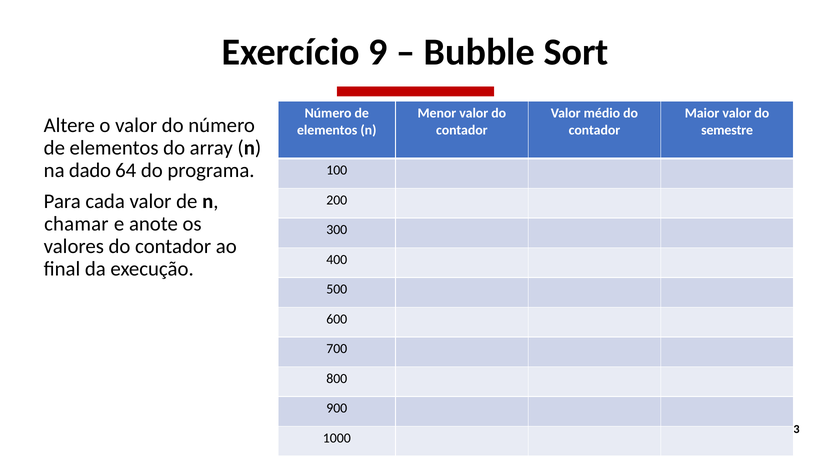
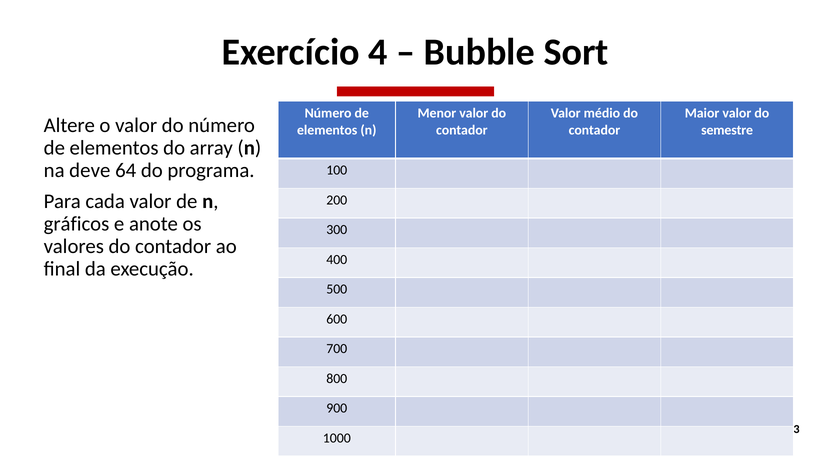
9: 9 -> 4 (378, 52)
dado: dado -> deve (90, 170)
chamar: chamar -> gráficos (76, 224)
